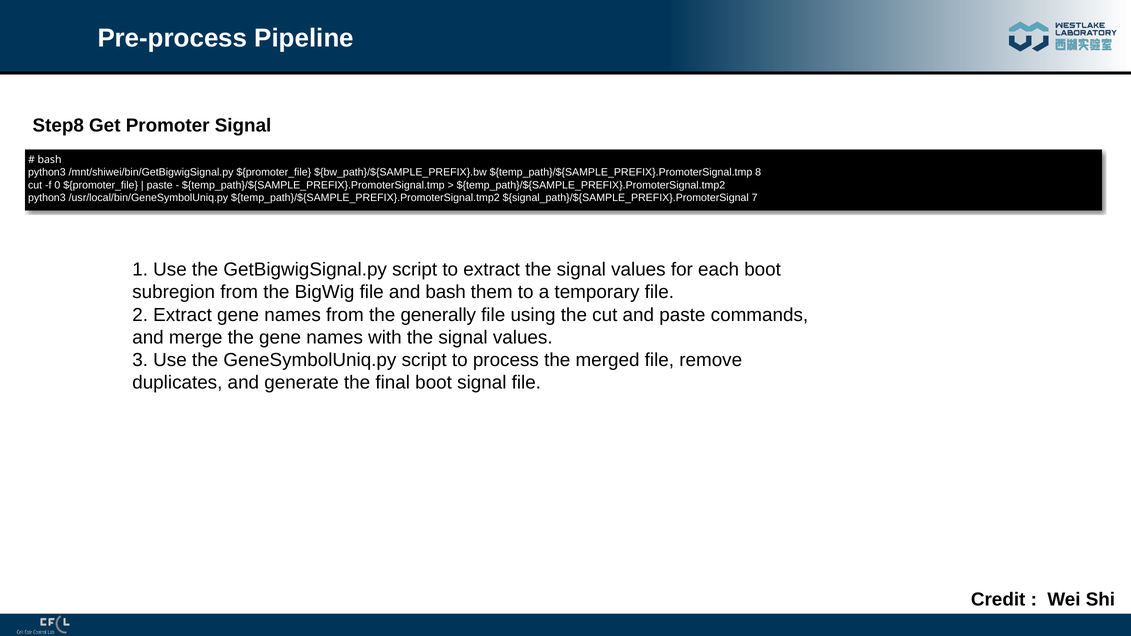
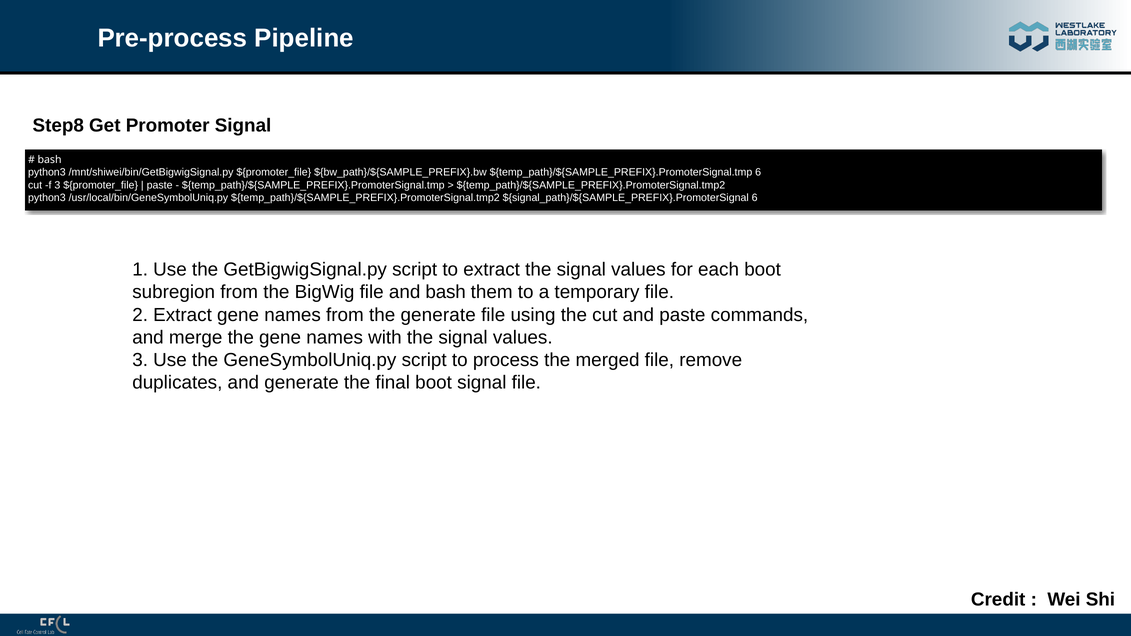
${temp_path}/${SAMPLE_PREFIX}.PromoterSignal.tmp 8: 8 -> 6 (758, 173)
f 0: 0 -> 3 (57, 185)
${signal_path}/${SAMPLE_PREFIX}.PromoterSignal 7: 7 -> 6 (755, 198)
the generally: generally -> generate (438, 315)
